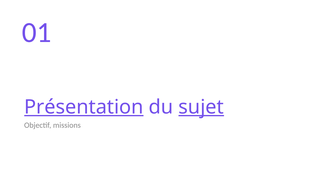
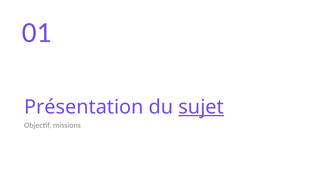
Présentation underline: present -> none (84, 107)
